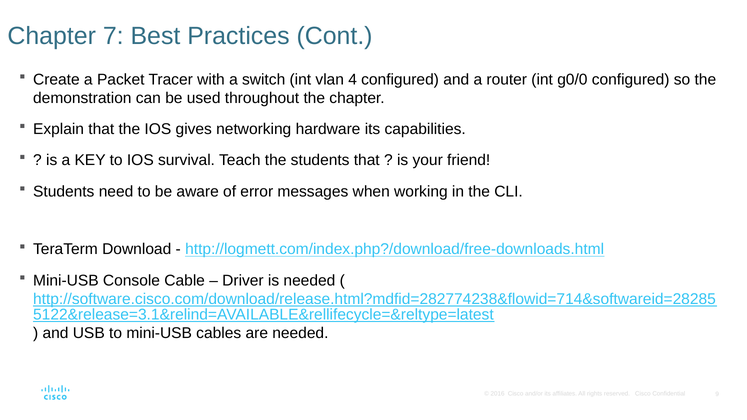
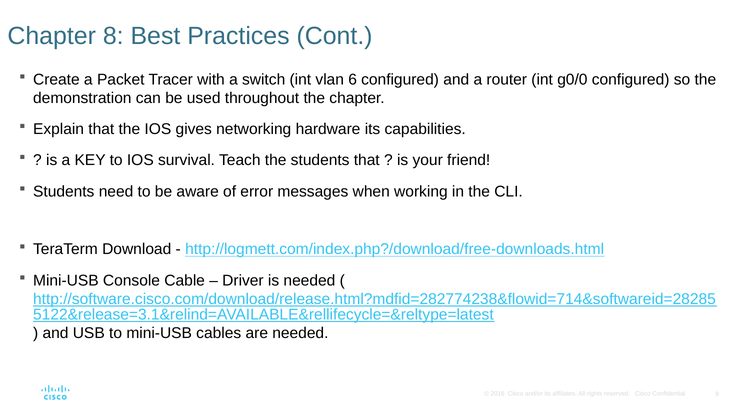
7: 7 -> 8 (113, 36)
4: 4 -> 6 (353, 79)
